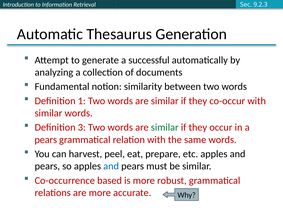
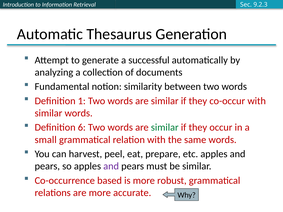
3: 3 -> 6 (82, 128)
pears: pears -> small (46, 140)
and colour: blue -> purple (111, 166)
